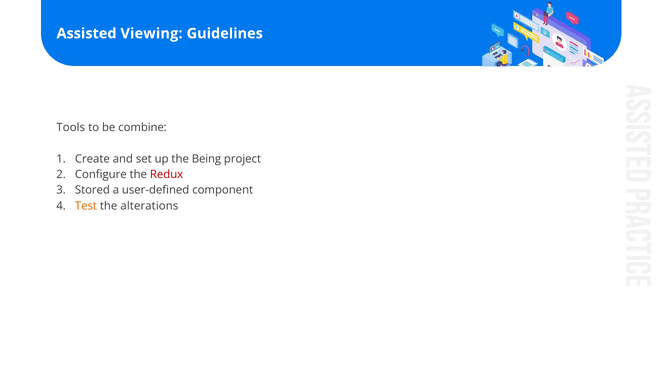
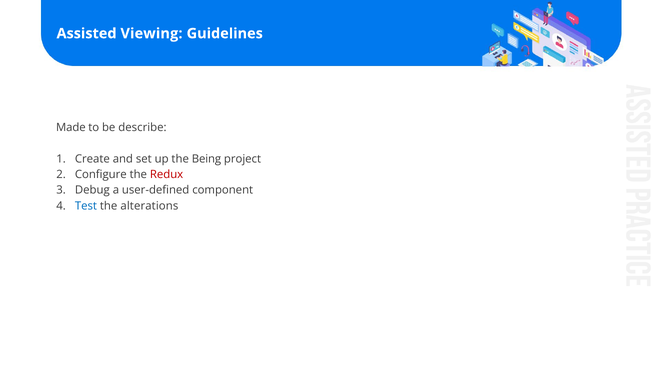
Tools: Tools -> Made (71, 128)
combine: combine -> describe (142, 128)
Stored: Stored -> Debug (92, 190)
Test colour: orange -> blue (86, 206)
